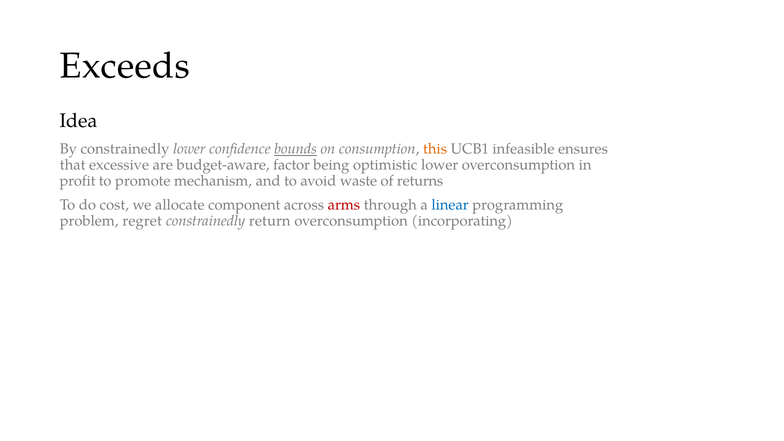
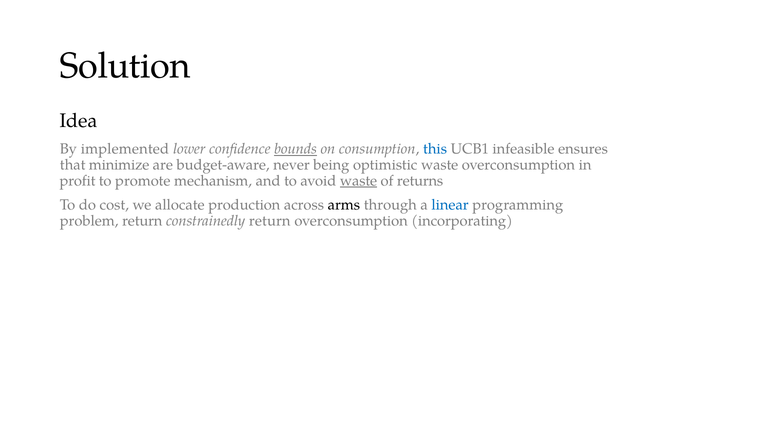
Exceeds: Exceeds -> Solution (125, 66)
By constrainedly: constrainedly -> implemented (125, 149)
this colour: orange -> blue (435, 149)
excessive: excessive -> minimize (119, 165)
factor: factor -> never (292, 165)
optimistic lower: lower -> waste (440, 165)
waste underline: none -> present (359, 181)
component: component -> production (244, 205)
arms colour: red -> black (344, 205)
problem regret: regret -> return (142, 221)
